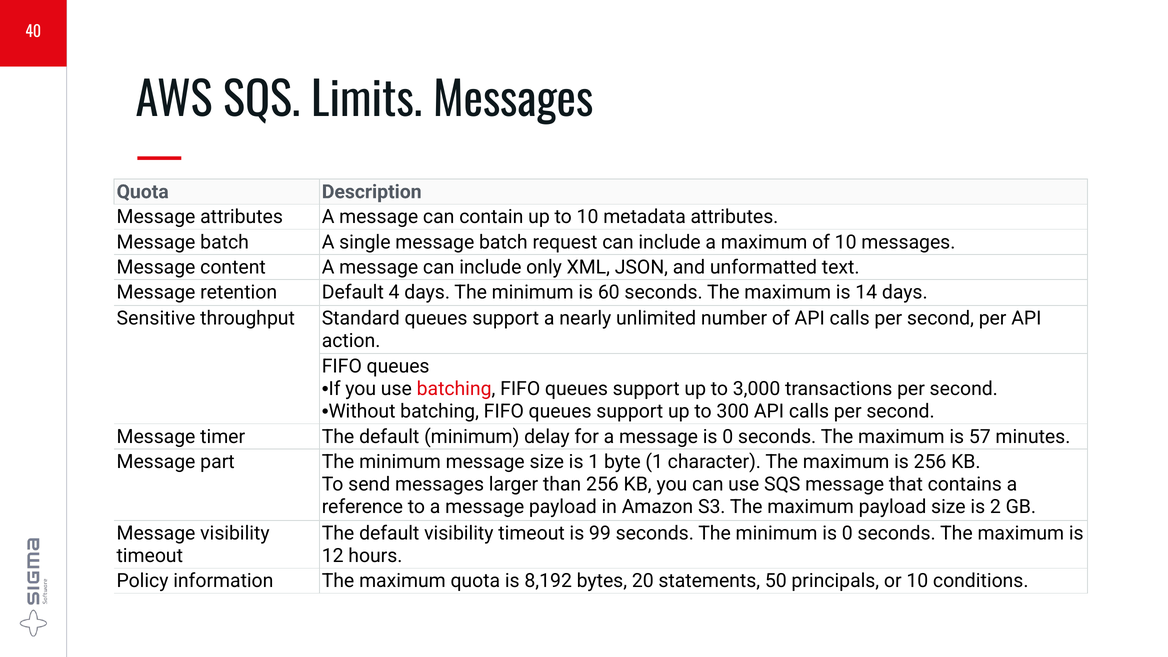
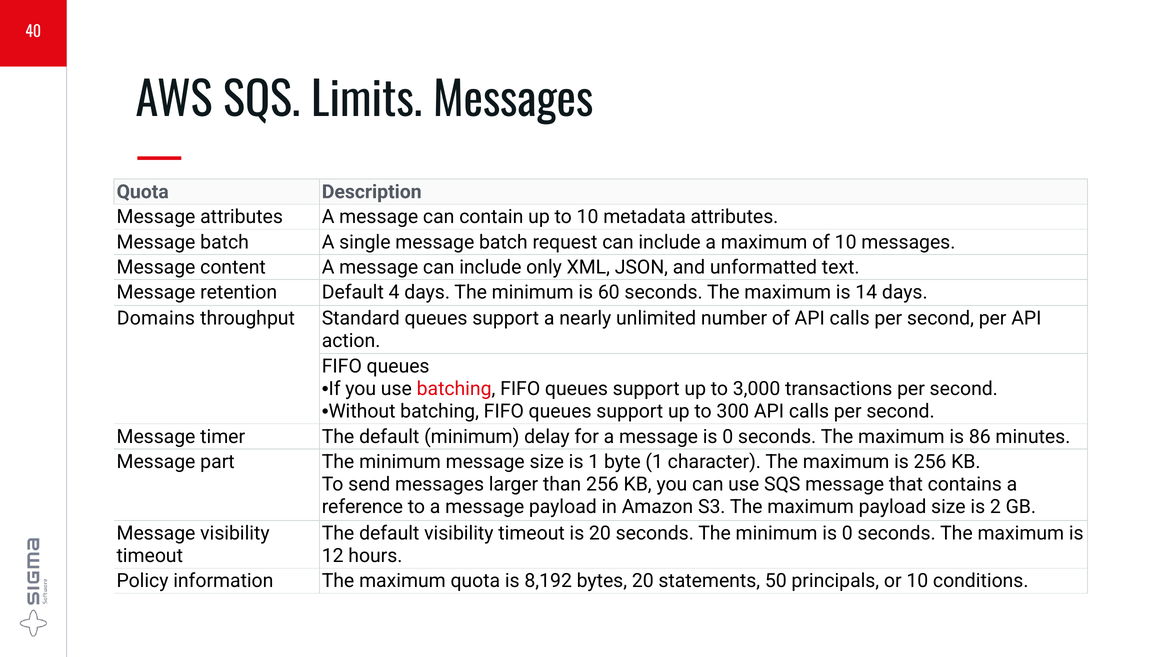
Sensitive: Sensitive -> Domains (156, 318)
57: 57 -> 86 (980, 437)
is 99: 99 -> 20 (600, 533)
